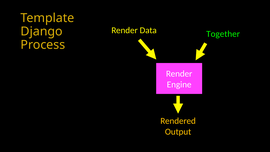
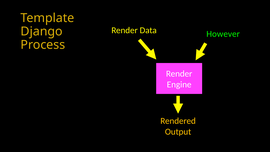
Together: Together -> However (223, 34)
